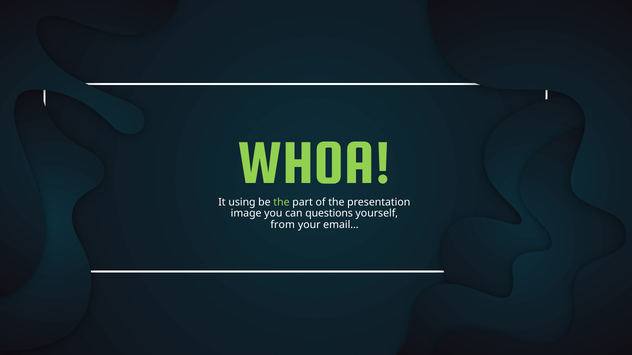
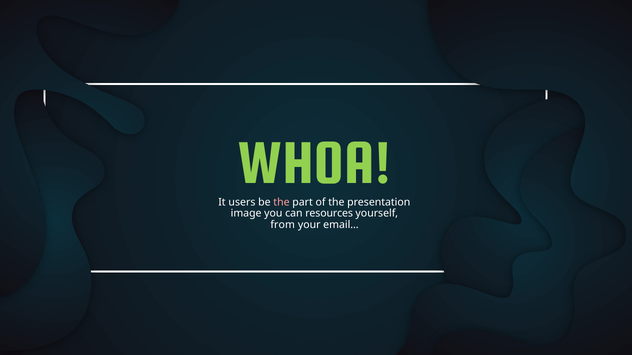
using: using -> users (242, 202)
the colour: light green -> pink (281, 202)
questions: questions -> resources (329, 214)
